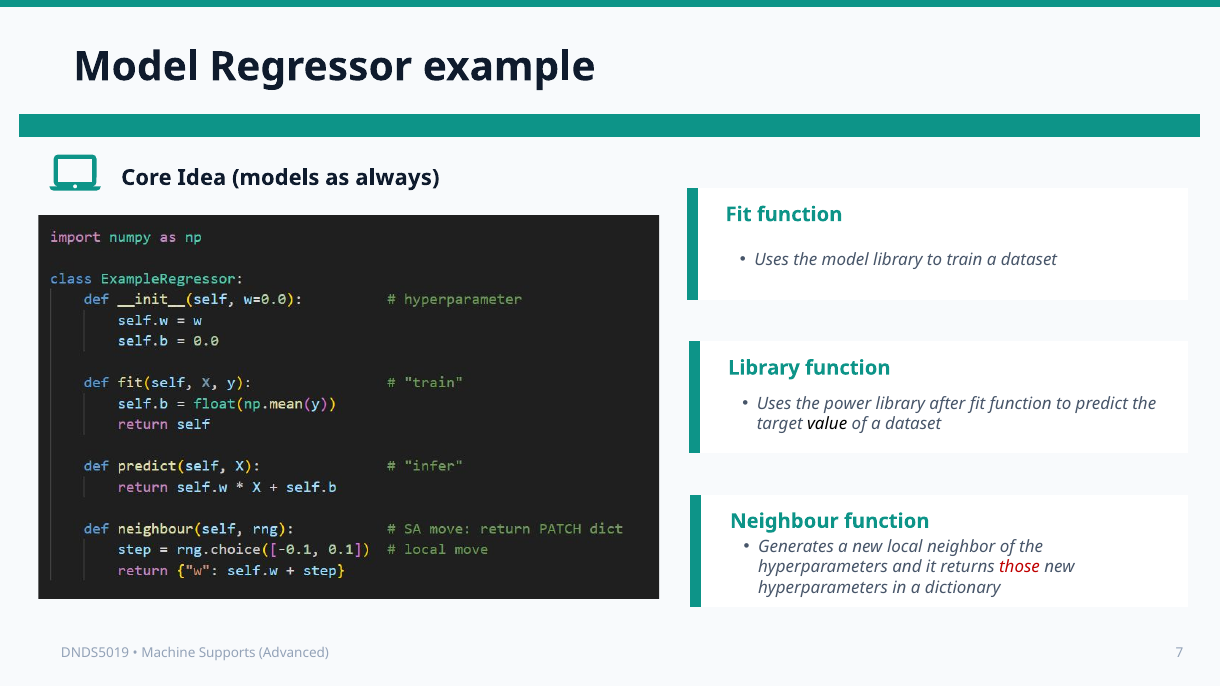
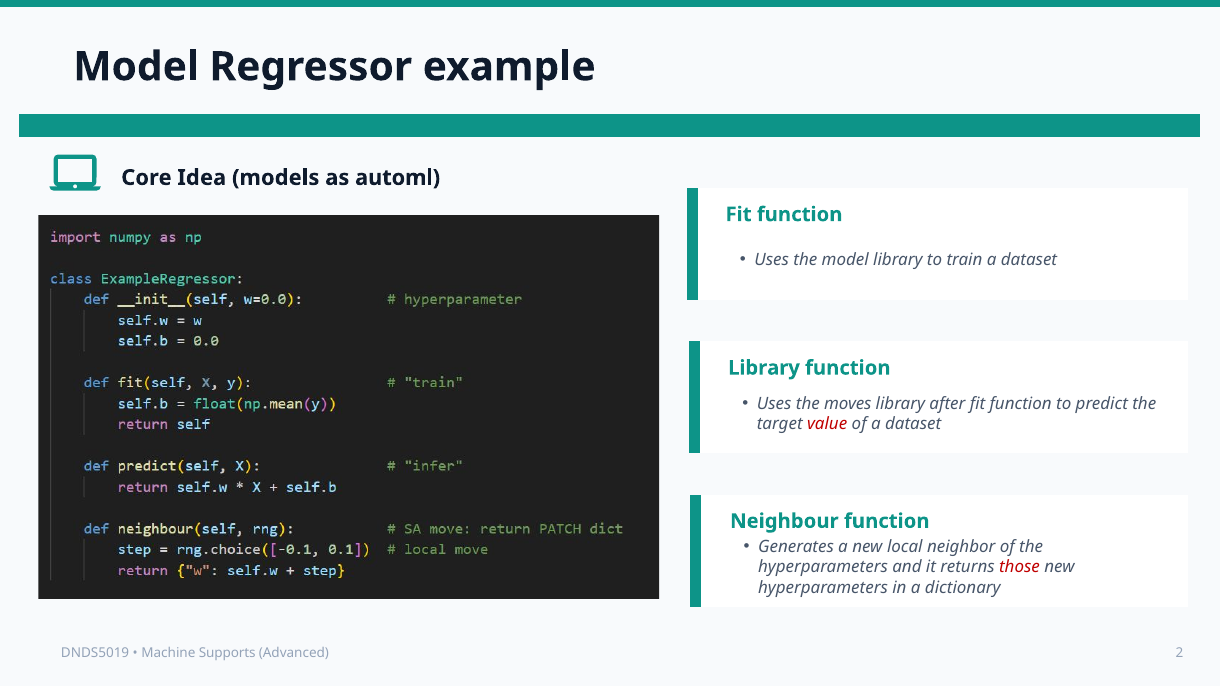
always: always -> automl (398, 178)
power: power -> moves (848, 404)
value colour: black -> red (827, 424)
7: 7 -> 2 (1180, 653)
